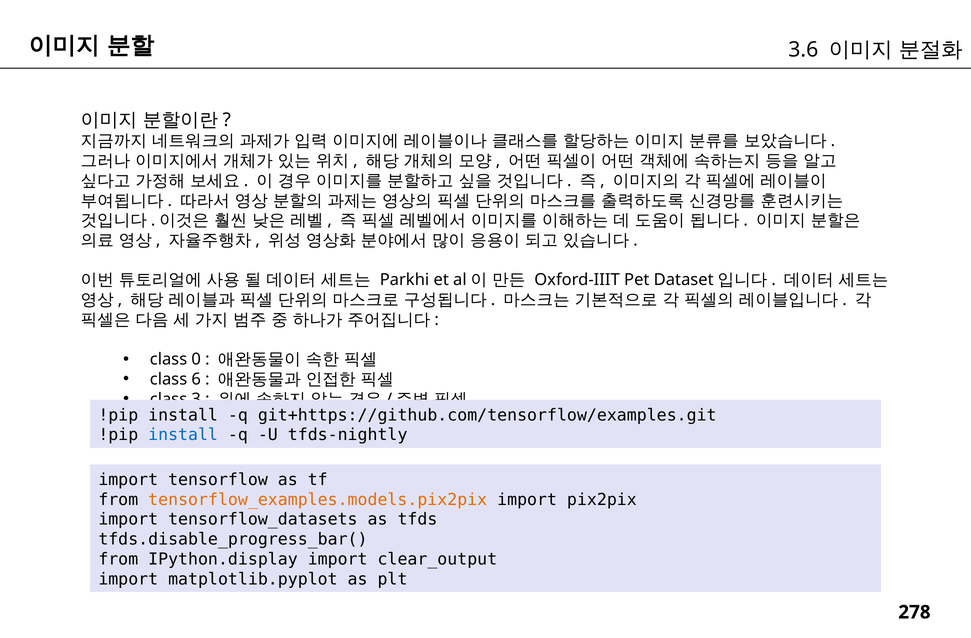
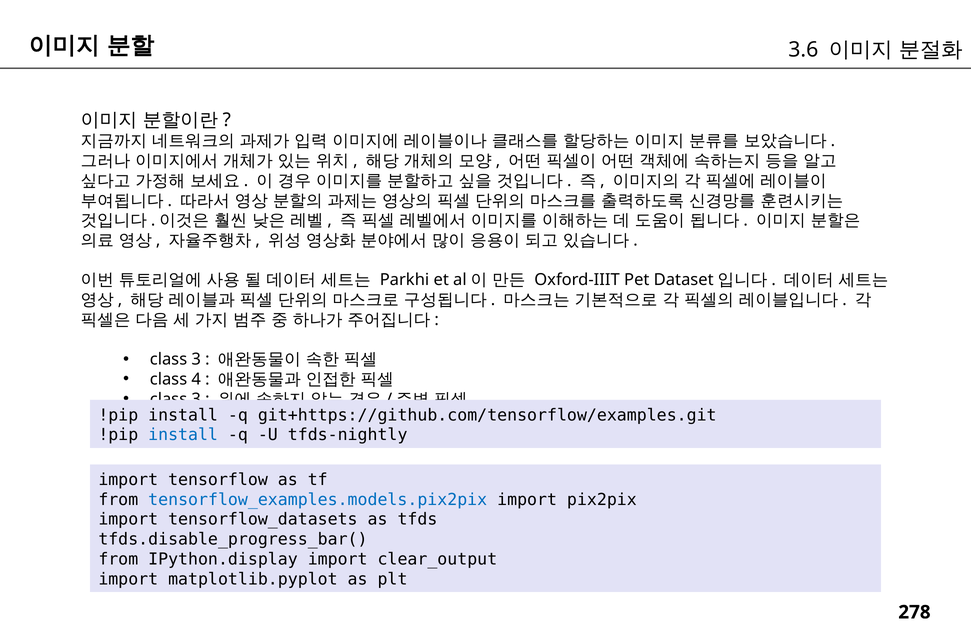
0: 0 -> 3 (196, 359)
6: 6 -> 4 (196, 379)
tensorflow_examples.models.pix2pix colour: orange -> blue (318, 499)
